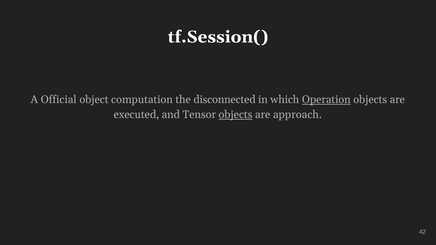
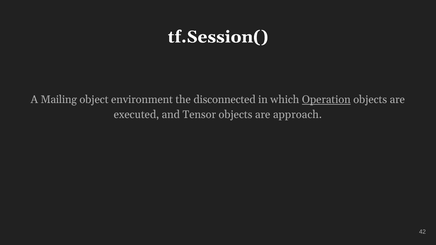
Official: Official -> Mailing (59, 100)
computation: computation -> environment (142, 100)
objects underline: present -> none (236, 115)
